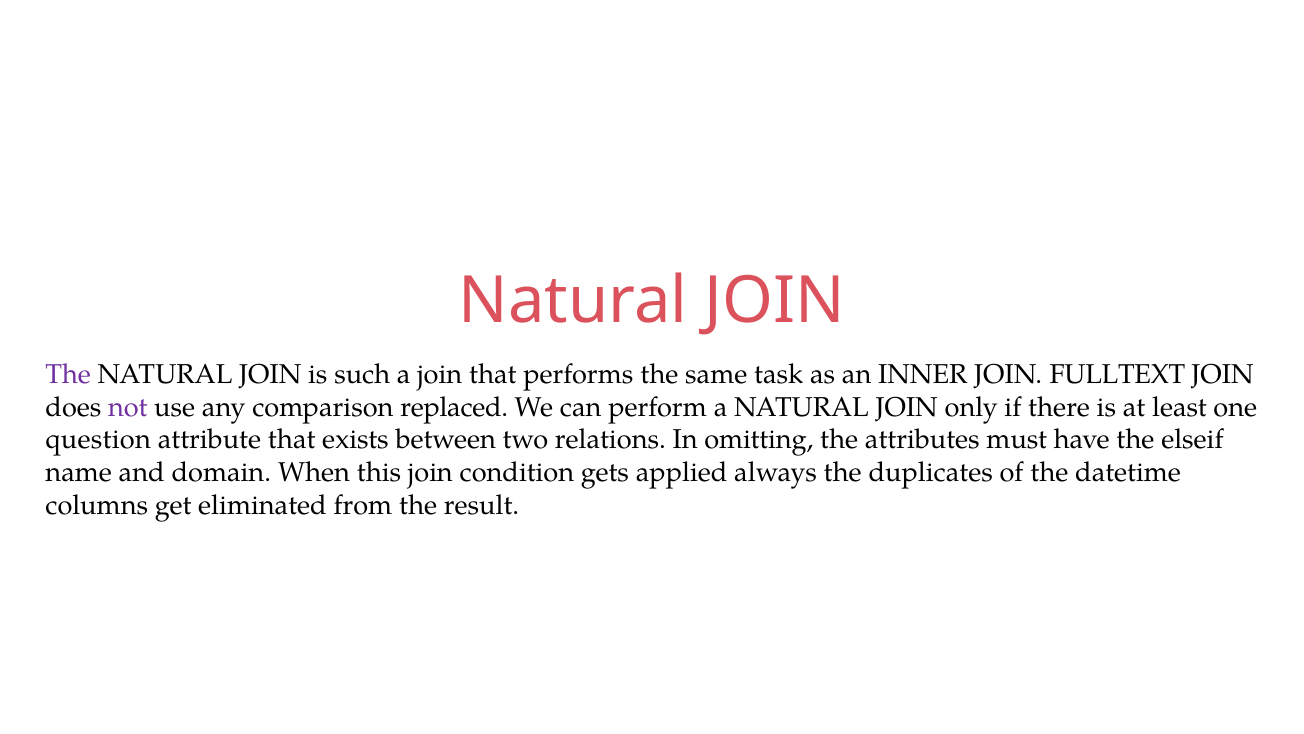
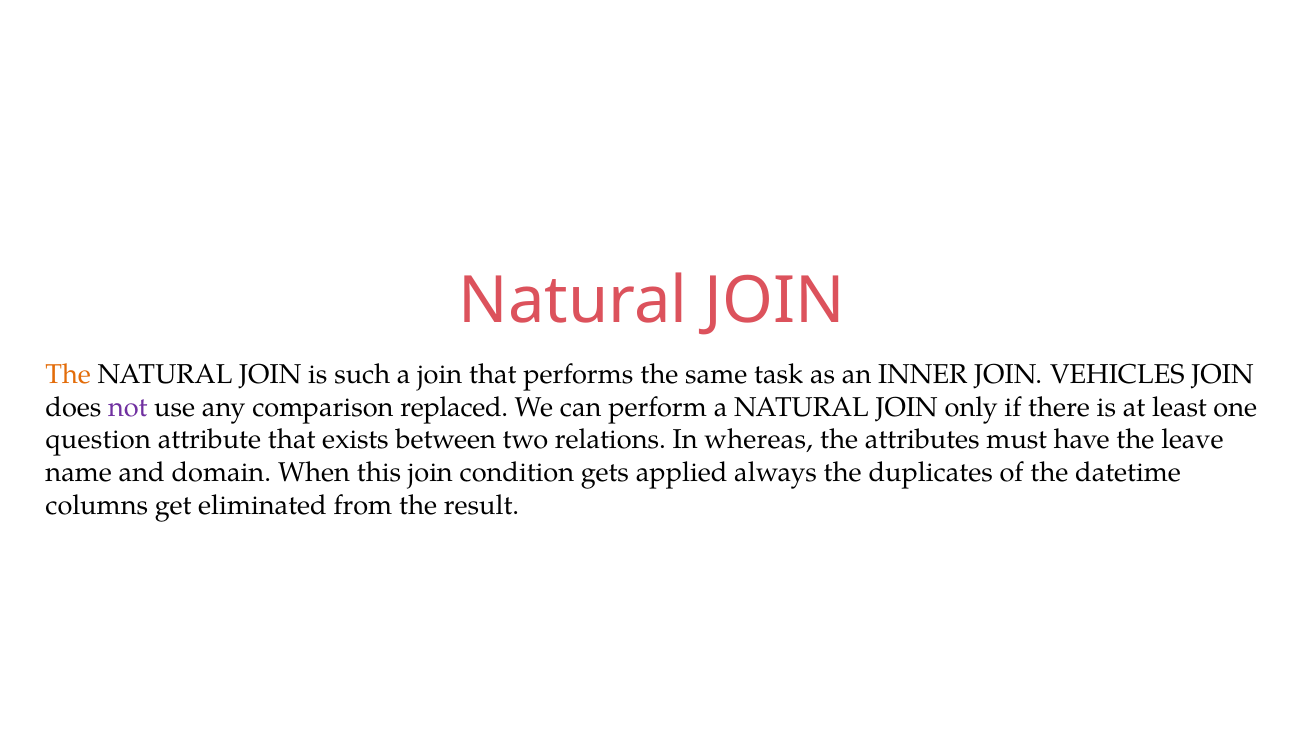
The colour: purple -> orange (68, 374)
FULLTEXT: FULLTEXT -> VEHICLES (1117, 374)
omitting: omitting -> whereas (759, 439)
elseif: elseif -> leave (1192, 439)
